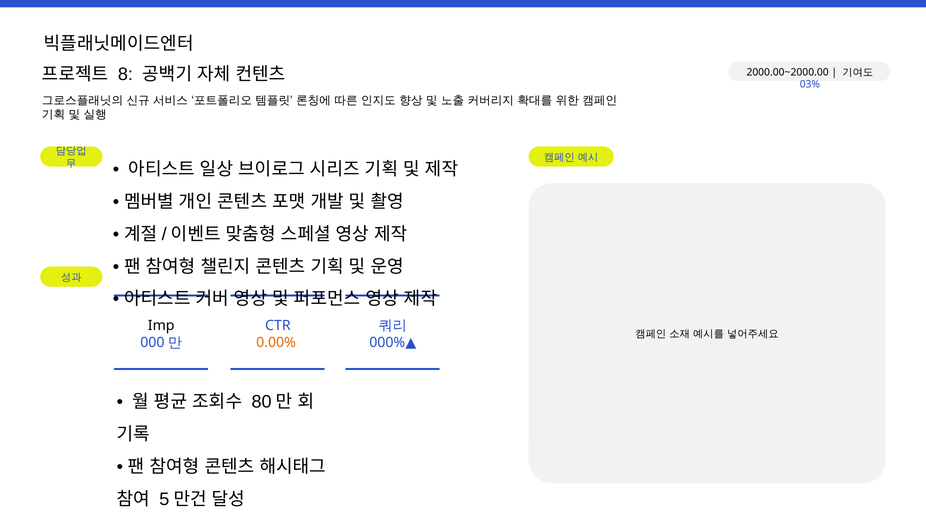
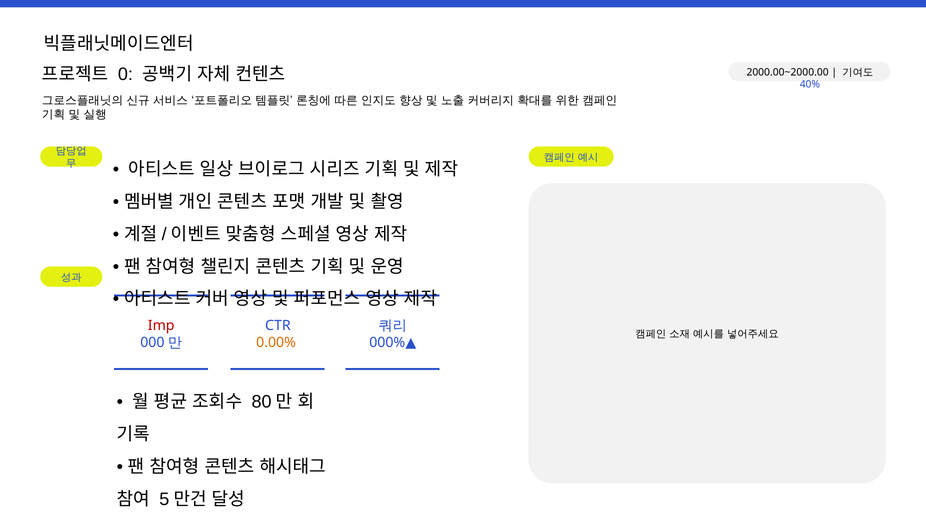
8: 8 -> 0 (125, 75)
03%: 03% -> 40% (810, 84)
Imp colour: black -> red (161, 326)
